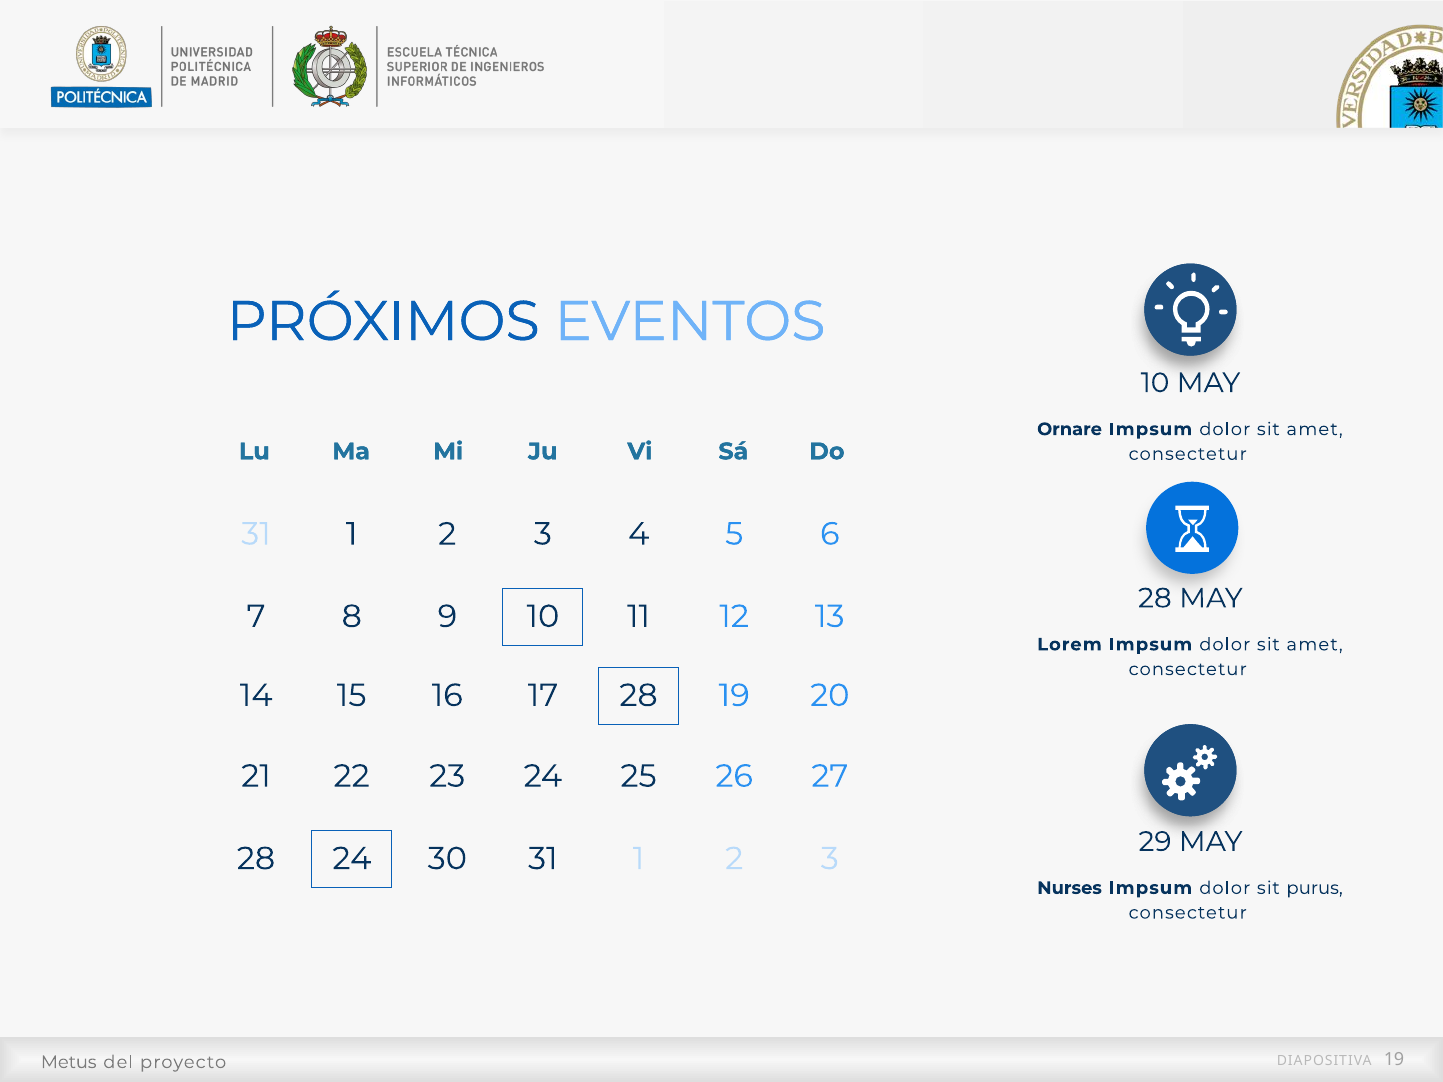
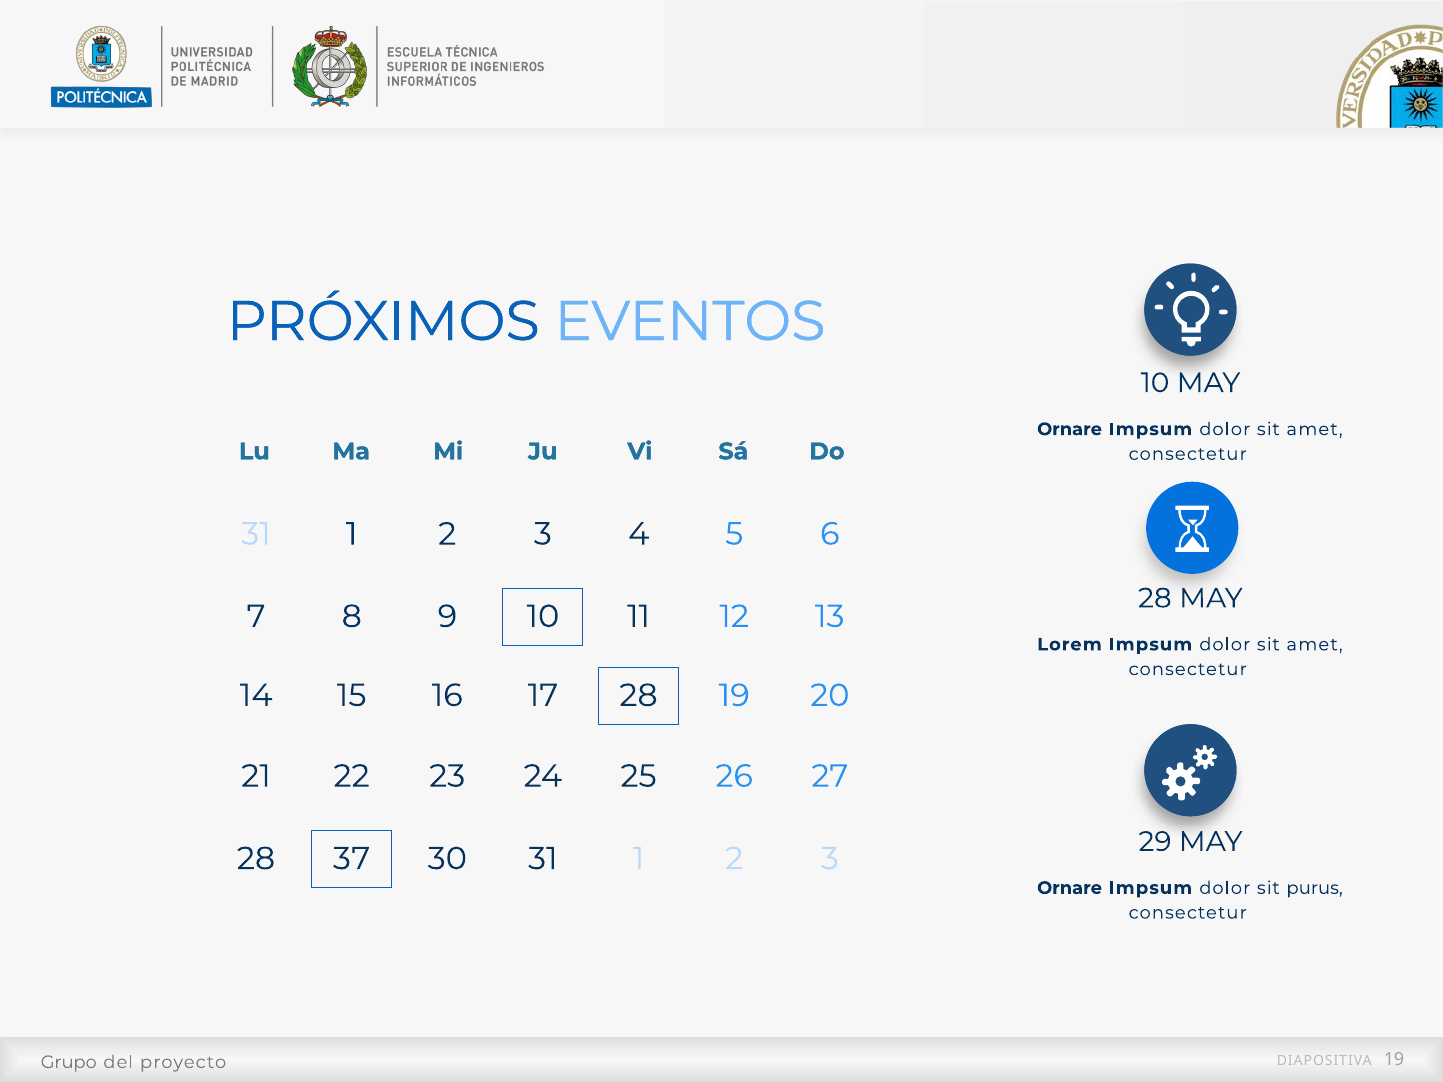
28 24: 24 -> 37 (352, 859)
Nurses: Nurses -> Ornare (1070, 888)
Metus: Metus -> Grupo (69, 1062)
